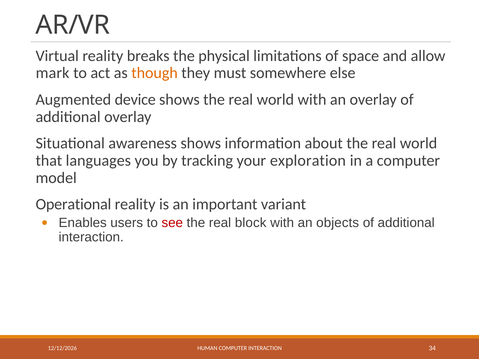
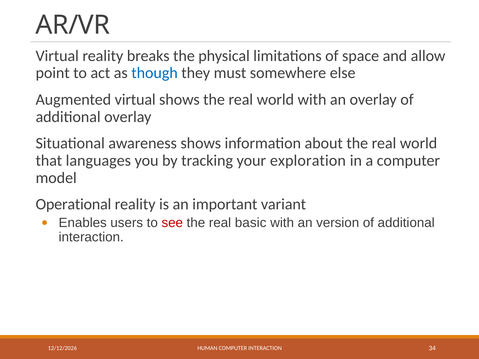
mark: mark -> point (53, 73)
though colour: orange -> blue (155, 73)
Augmented device: device -> virtual (135, 100)
block: block -> basic (251, 223)
objects: objects -> version (338, 223)
